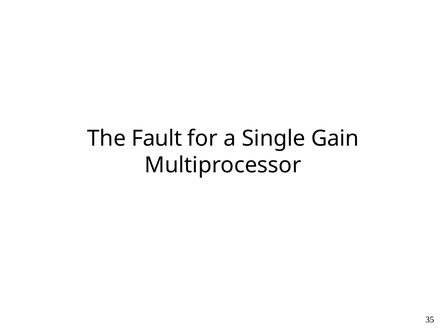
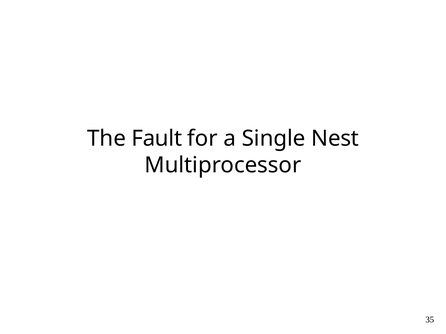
Gain: Gain -> Nest (335, 139)
